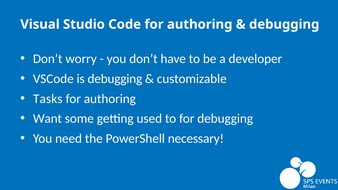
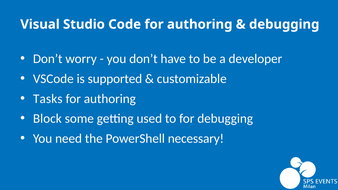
is debugging: debugging -> supported (115, 79)
Want: Want -> Block (47, 119)
